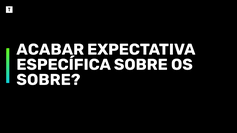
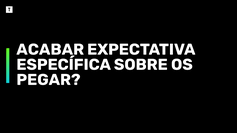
SOBRE: SOBRE -> PEGAR (48, 80)
